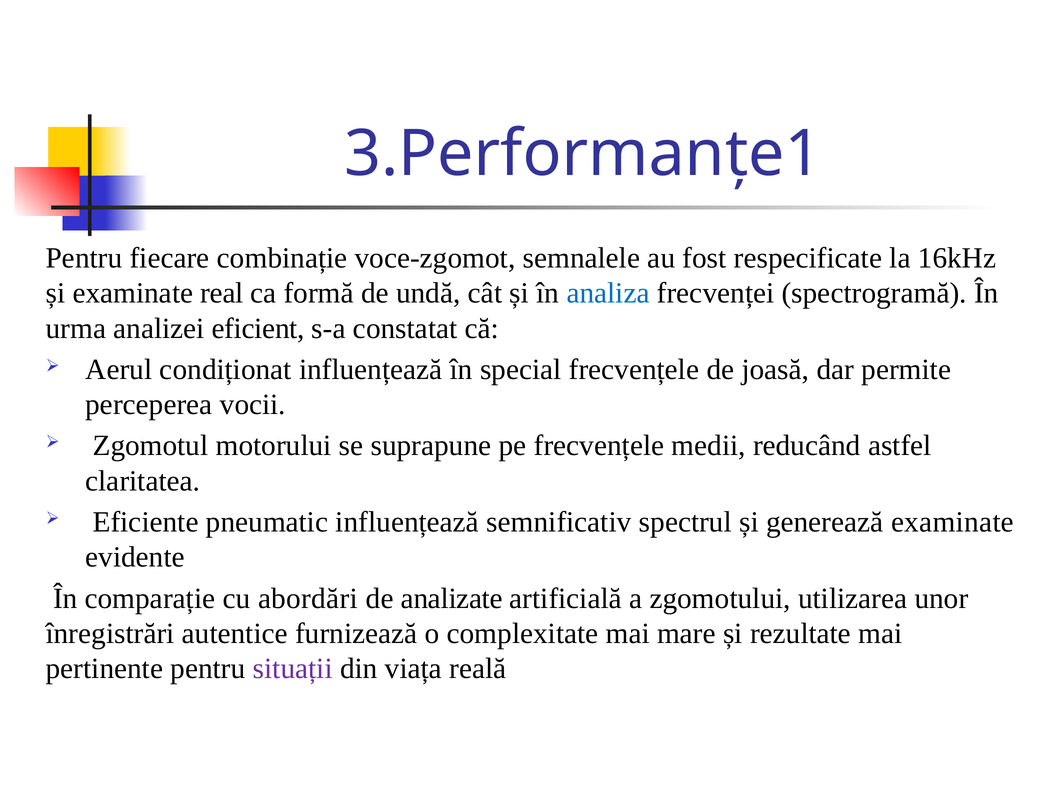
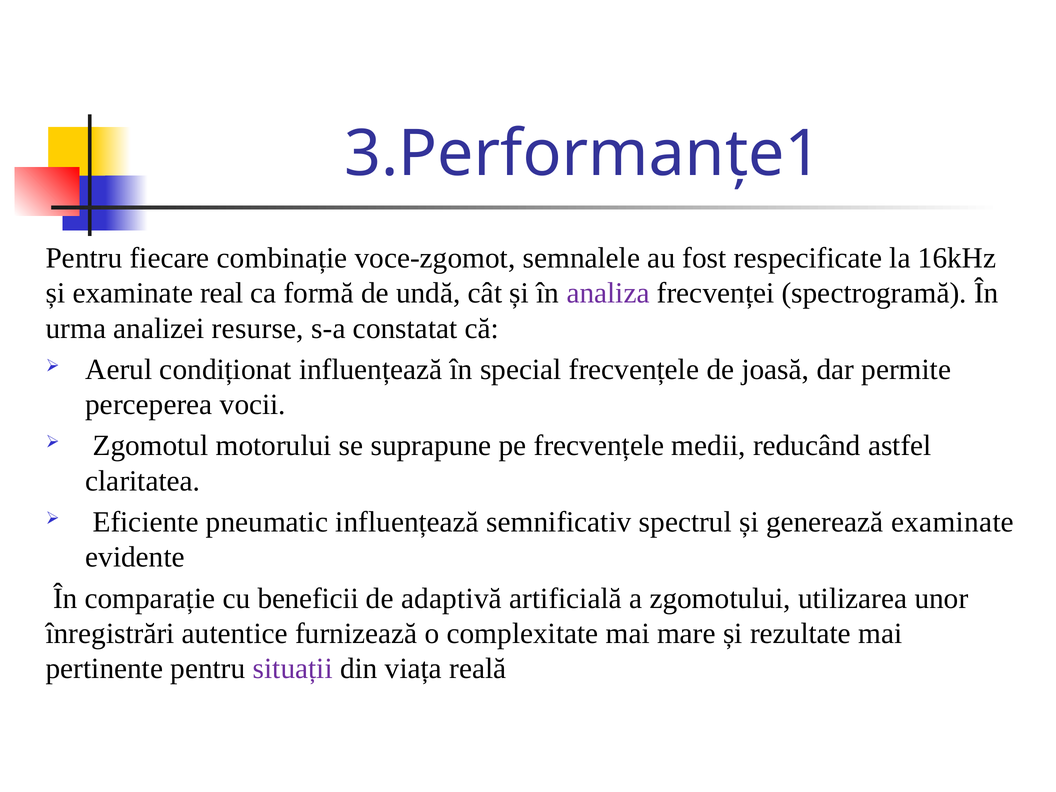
analiza colour: blue -> purple (608, 293)
eficient: eficient -> resurse (258, 328)
abordări: abordări -> beneficii (308, 598)
analizate: analizate -> adaptivă (451, 598)
